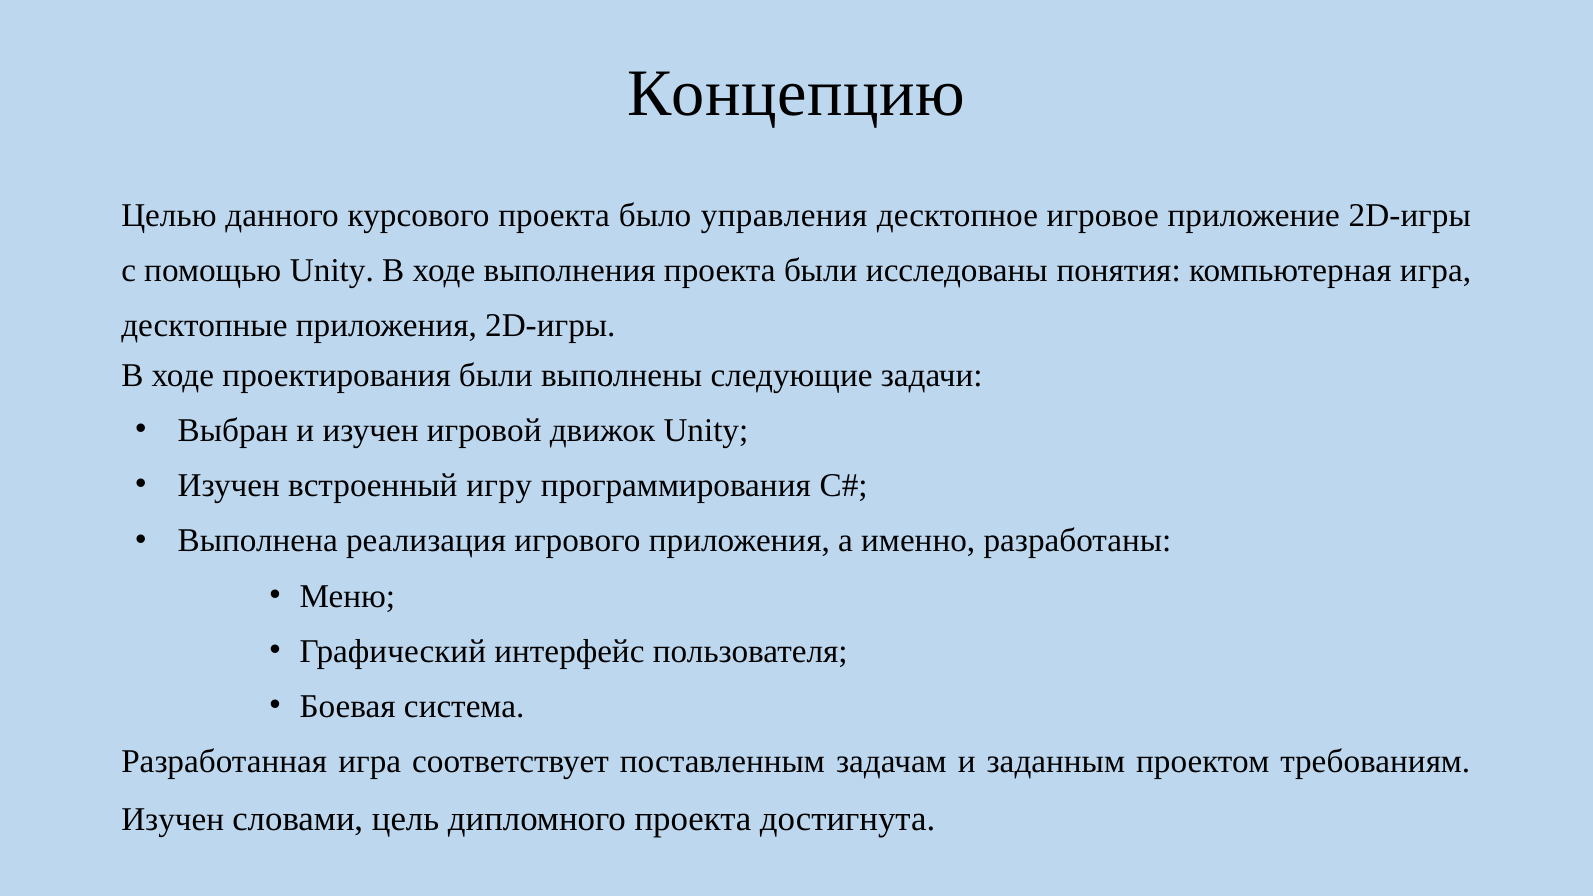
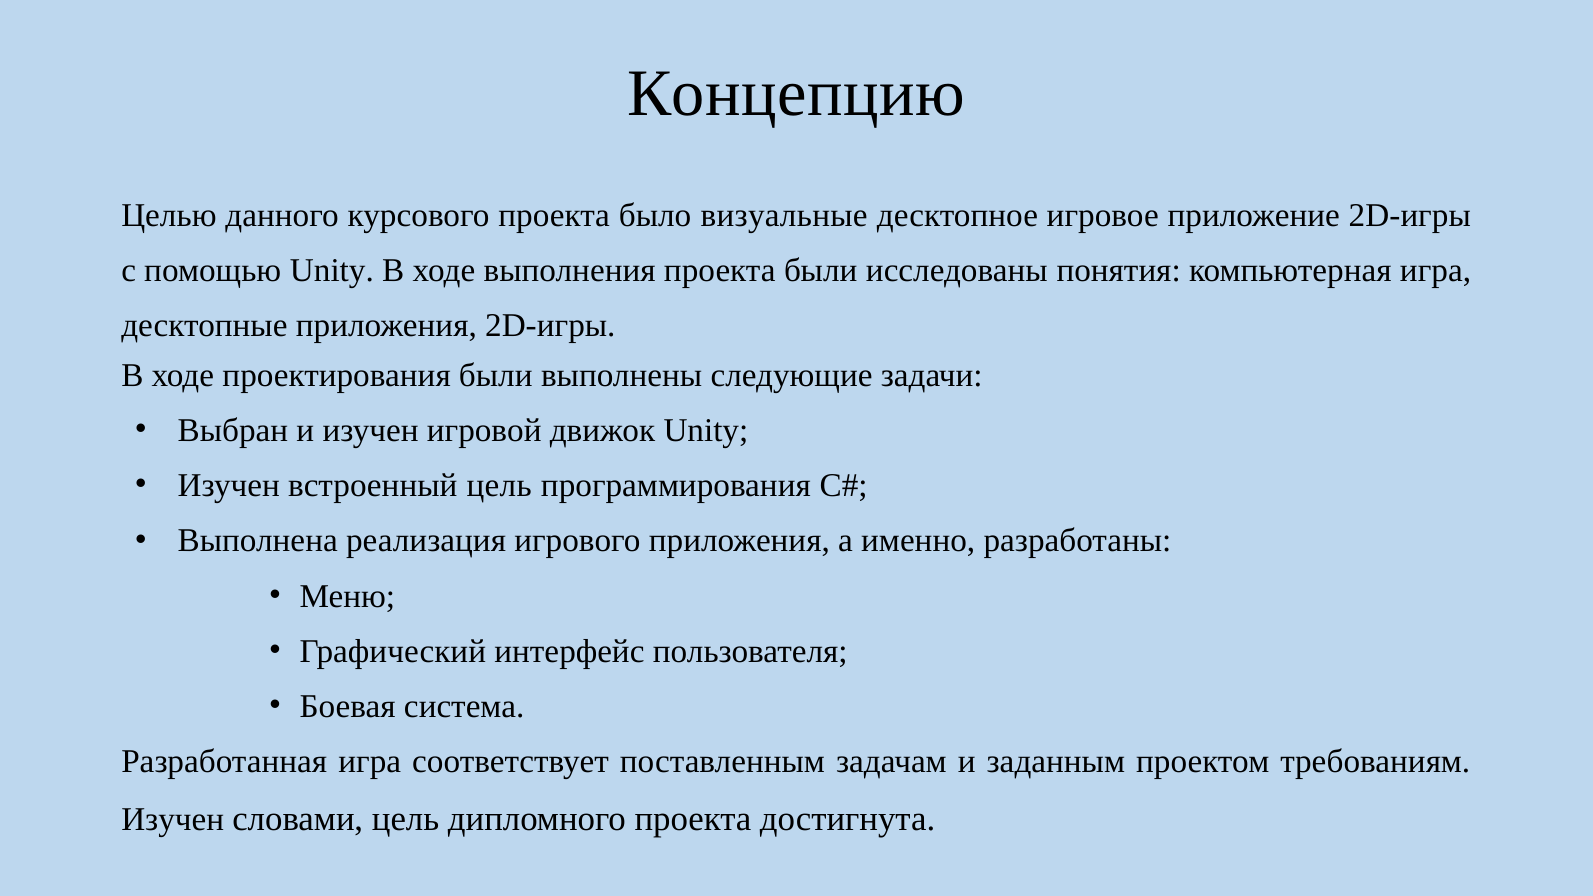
управления: управления -> визуальные (784, 215)
встроенный игру: игру -> цель (499, 486)
